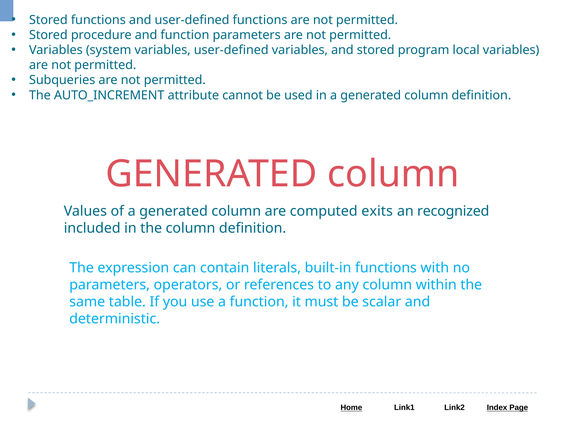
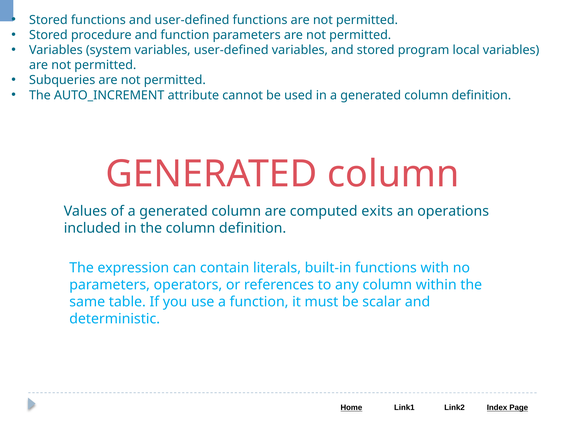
recognized: recognized -> operations (453, 211)
